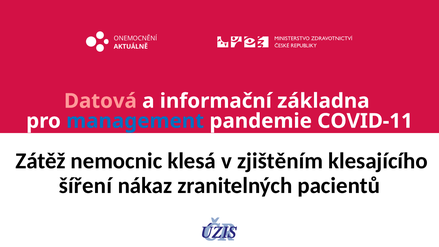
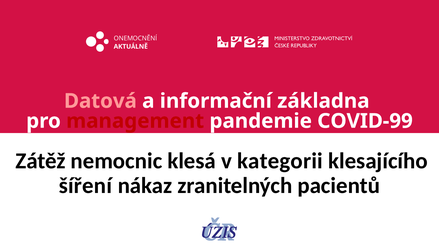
management colour: blue -> red (135, 121)
COVID-11: COVID-11 -> COVID-99 (365, 121)
zjištěním: zjištěním -> kategorii (280, 161)
